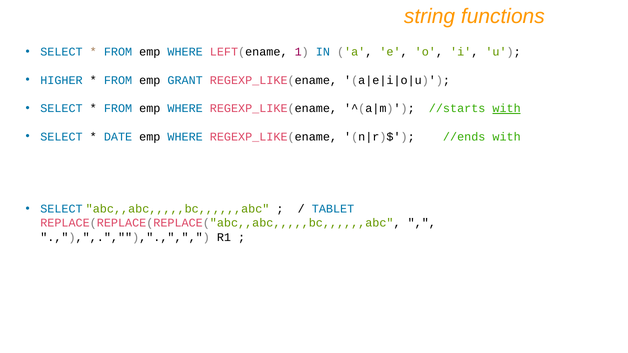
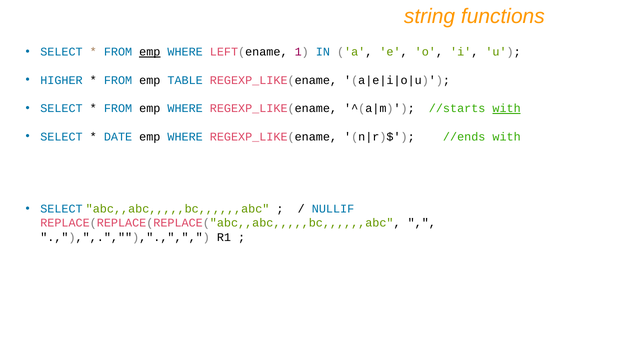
emp underline: none -> present (150, 52)
GRANT: GRANT -> TABLE (185, 80)
TABLET: TABLET -> NULLIF (333, 209)
